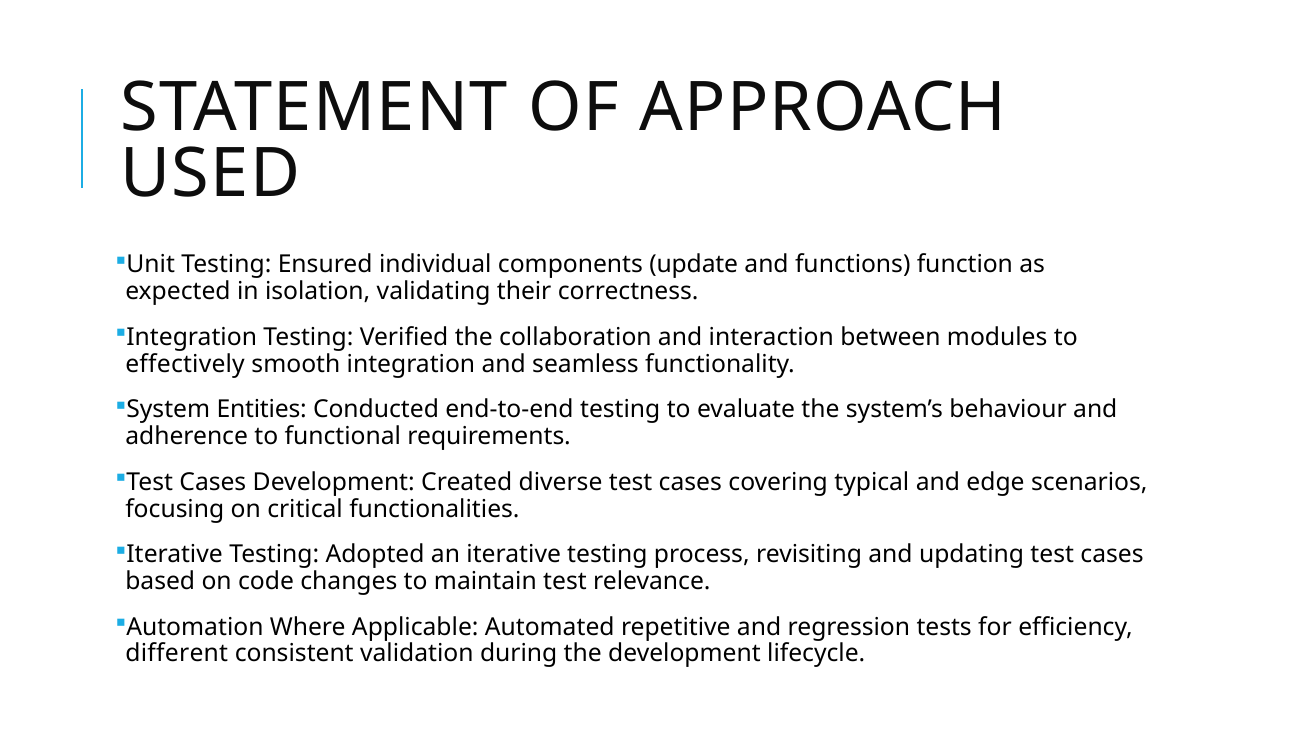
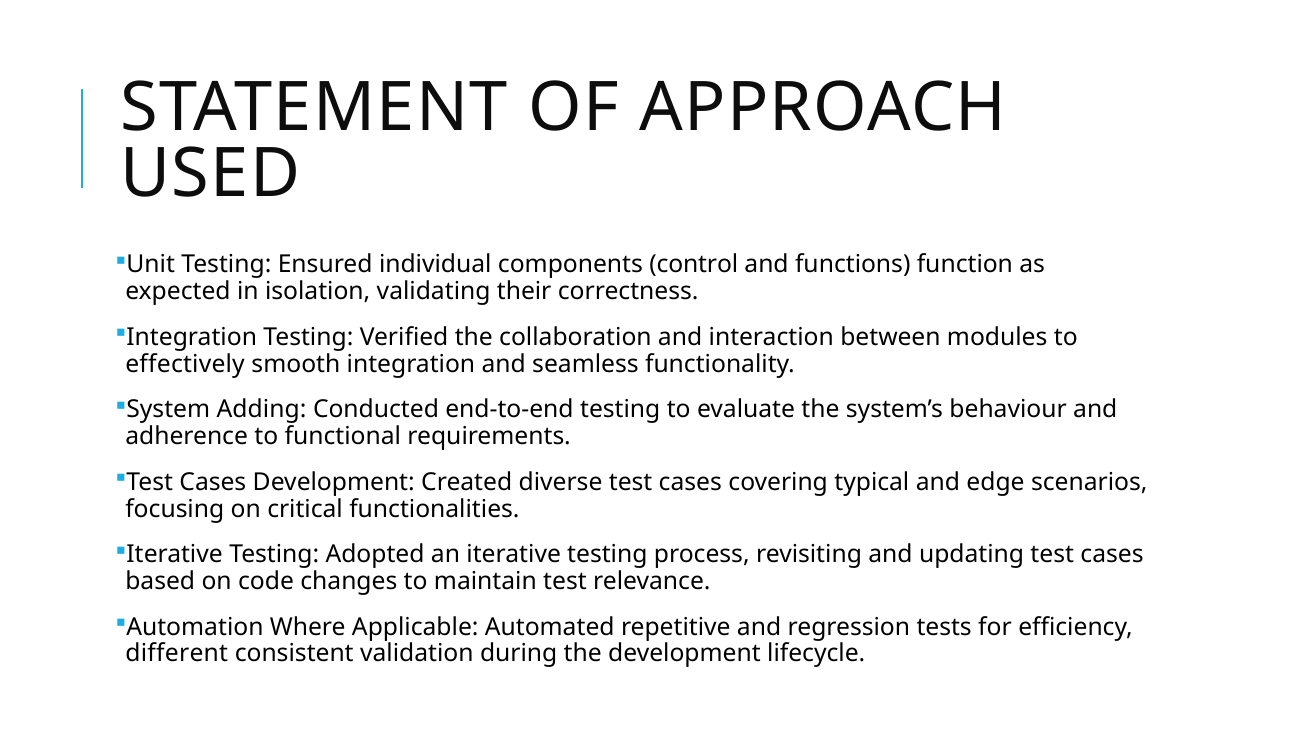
update: update -> control (694, 265)
Entities: Entities -> Adding (262, 410)
